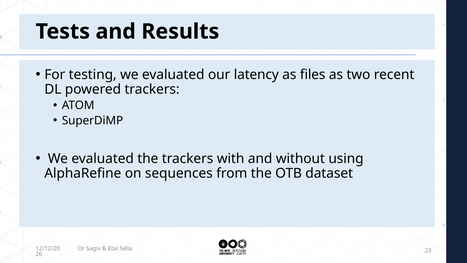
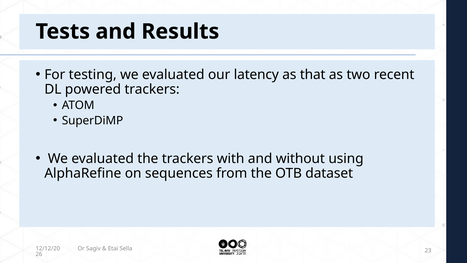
files: files -> that (313, 75)
